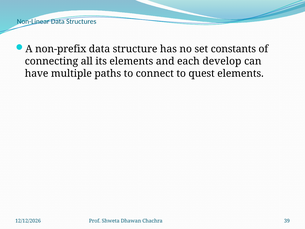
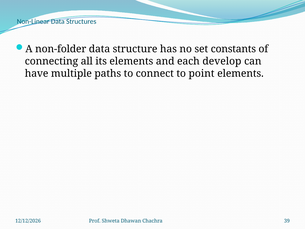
non-prefix: non-prefix -> non-folder (61, 49)
quest: quest -> point (202, 73)
